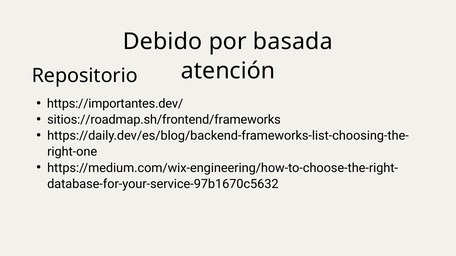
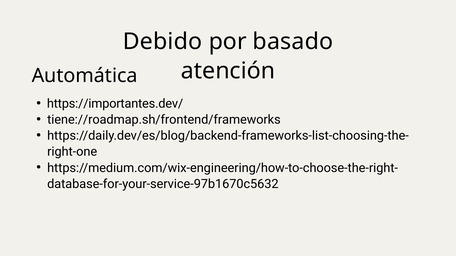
basada: basada -> basado (293, 42)
Repositorio: Repositorio -> Automática (85, 76)
sitios://roadmap.sh/frontend/frameworks: sitios://roadmap.sh/frontend/frameworks -> tiene://roadmap.sh/frontend/frameworks (164, 120)
